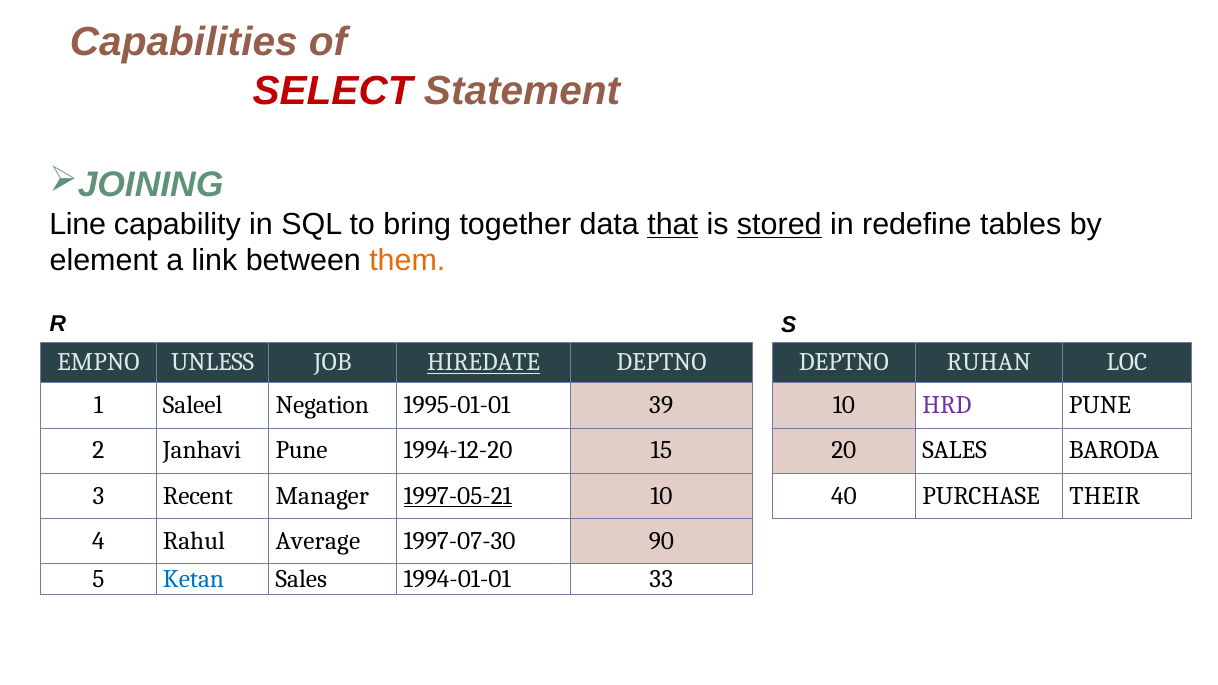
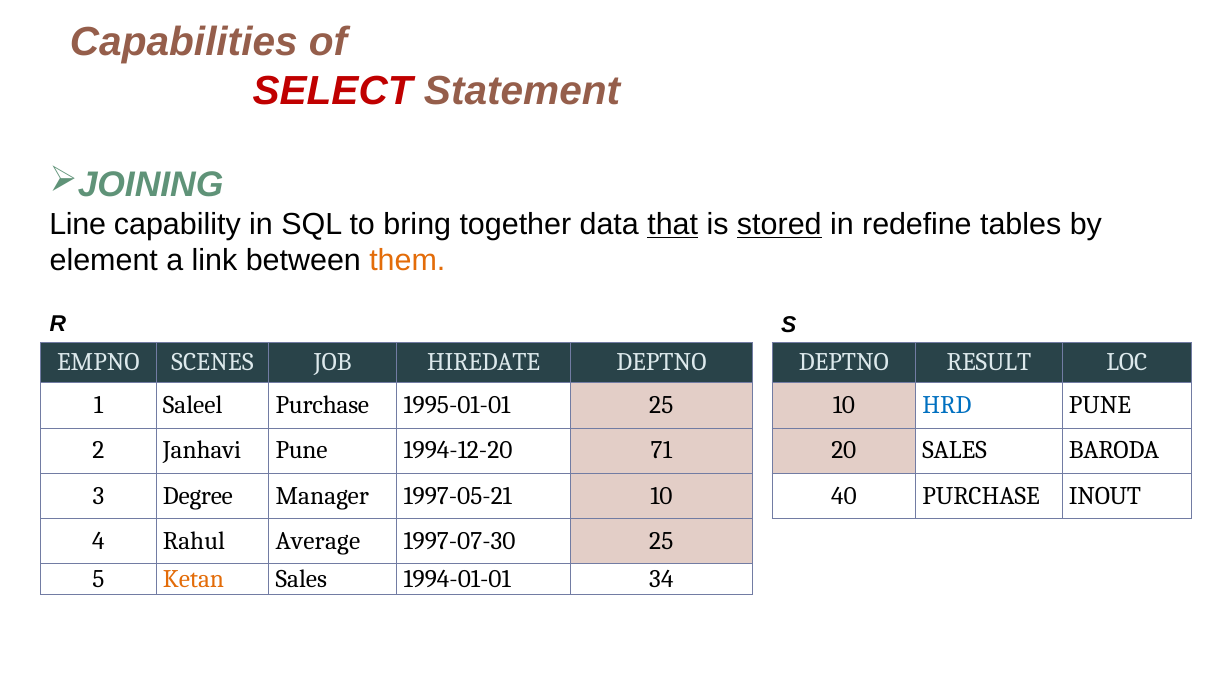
UNLESS: UNLESS -> SCENES (212, 363)
HIREDATE underline: present -> none (484, 363)
RUHAN: RUHAN -> RESULT (989, 363)
Saleel Negation: Negation -> Purchase (322, 405)
1995-01-01 39: 39 -> 25 (661, 405)
HRD colour: purple -> blue (947, 405)
15: 15 -> 71 (661, 451)
Recent: Recent -> Degree (198, 496)
1997-05-21 underline: present -> none (458, 496)
THEIR: THEIR -> INOUT (1105, 496)
1997-07-30 90: 90 -> 25 (661, 541)
Ketan colour: blue -> orange (193, 579)
33: 33 -> 34 (661, 579)
